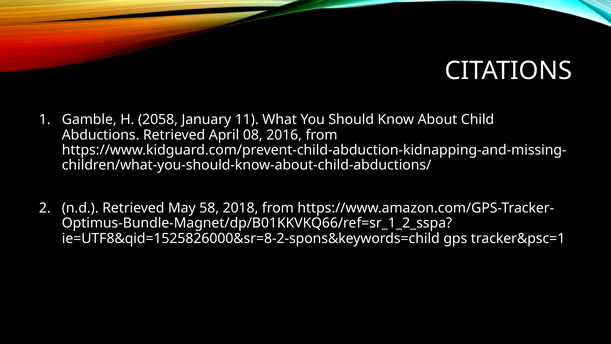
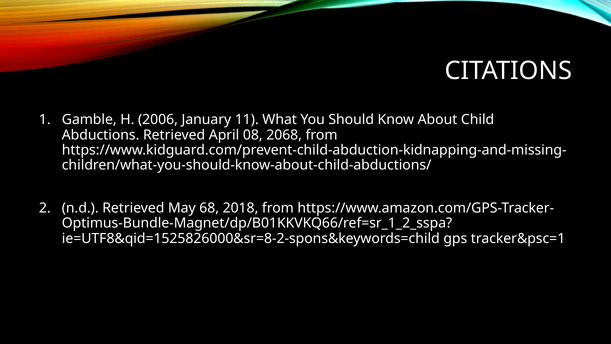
2058: 2058 -> 2006 (158, 120)
2016: 2016 -> 2068 (284, 135)
58: 58 -> 68 (209, 208)
